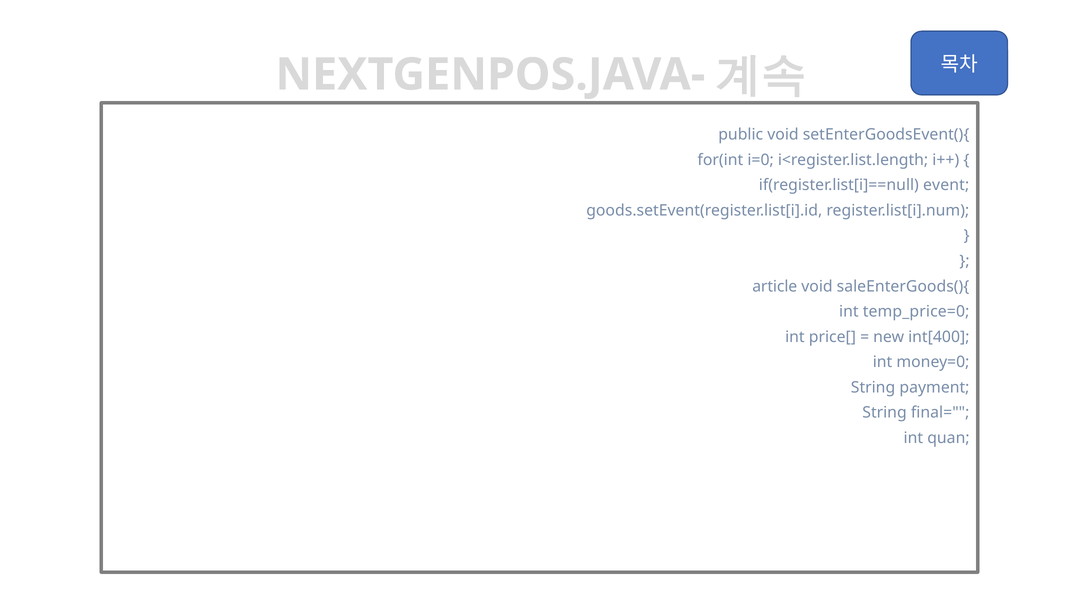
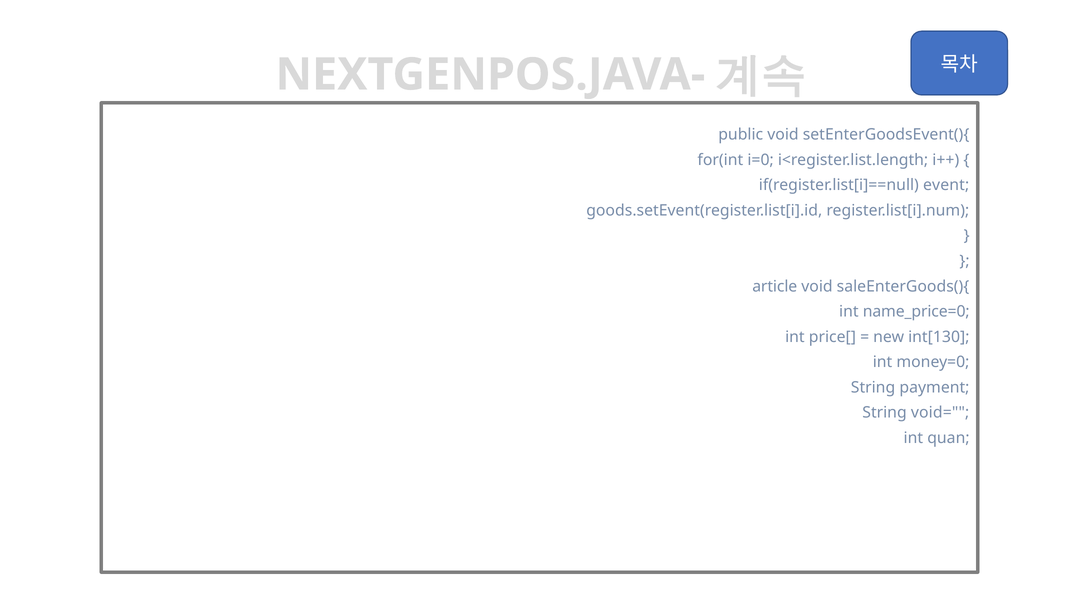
temp_price=0: temp_price=0 -> name_price=0 (916, 311)
int[400: int[400 -> int[130 (939, 337)
final=: final= -> void= (940, 412)
